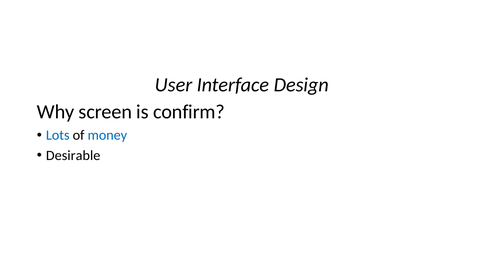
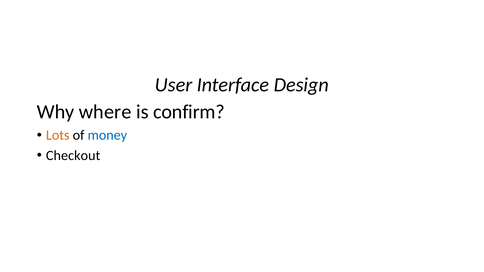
screen: screen -> where (105, 112)
Lots colour: blue -> orange (58, 135)
Desirable: Desirable -> Checkout (73, 156)
